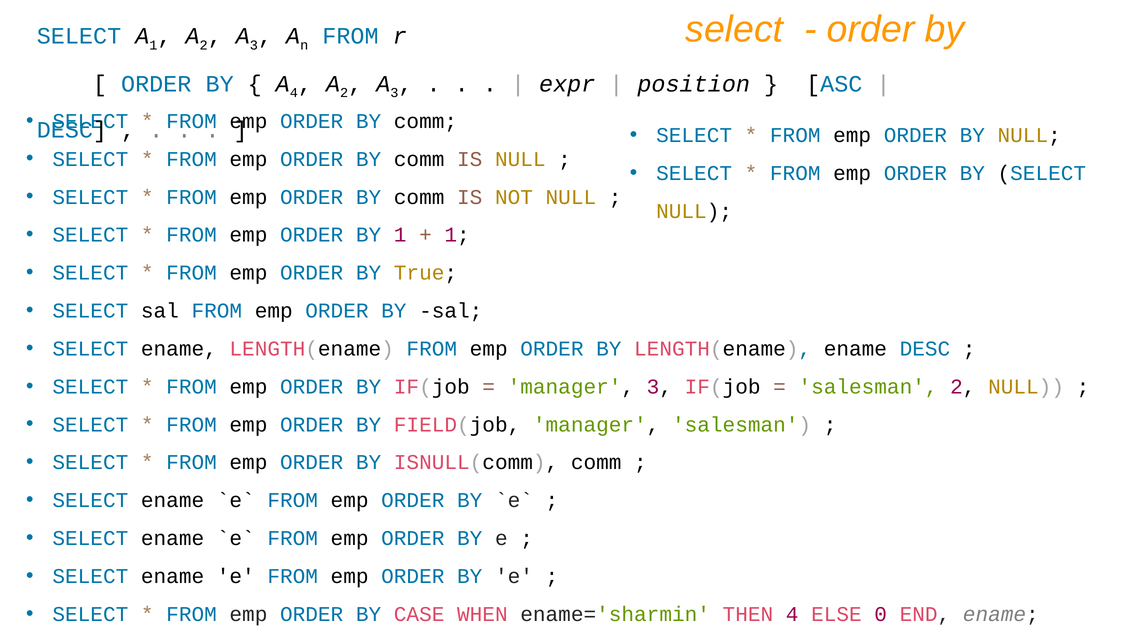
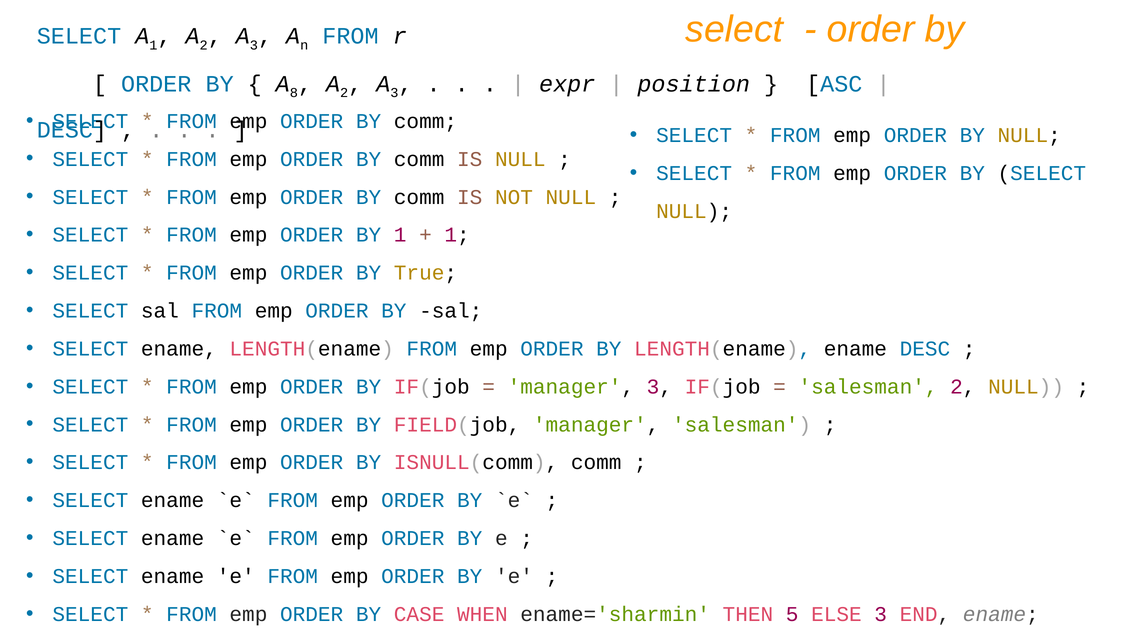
4: 4 -> 8 (294, 93)
THEN 4: 4 -> 5 (792, 614)
ELSE 0: 0 -> 3 (881, 614)
